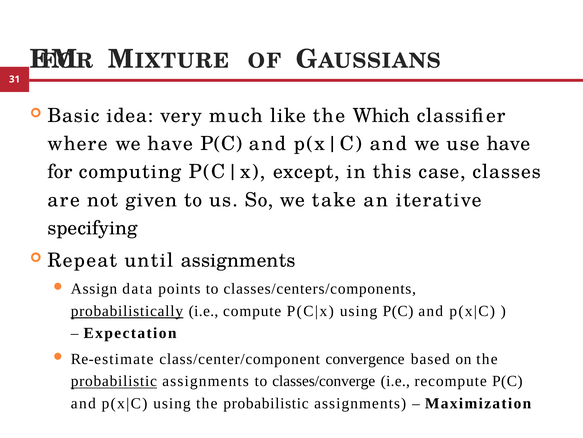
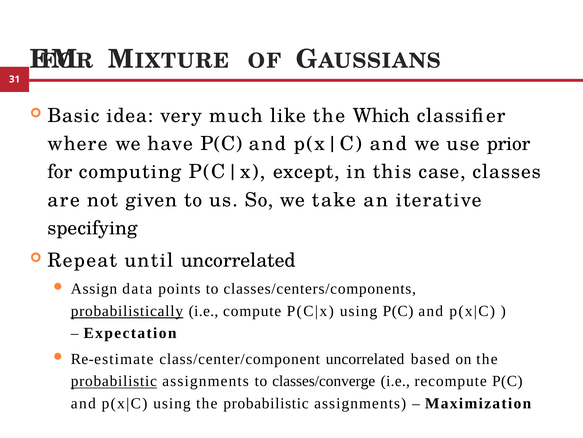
use have: have -> prior (509, 144)
until assignments: assignments -> uncorrelated (238, 260)
class/center/component convergence: convergence -> uncorrelated (365, 358)
